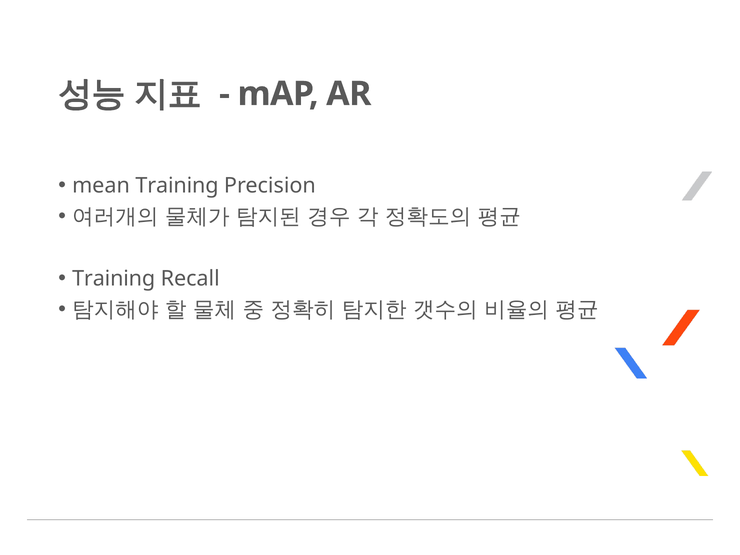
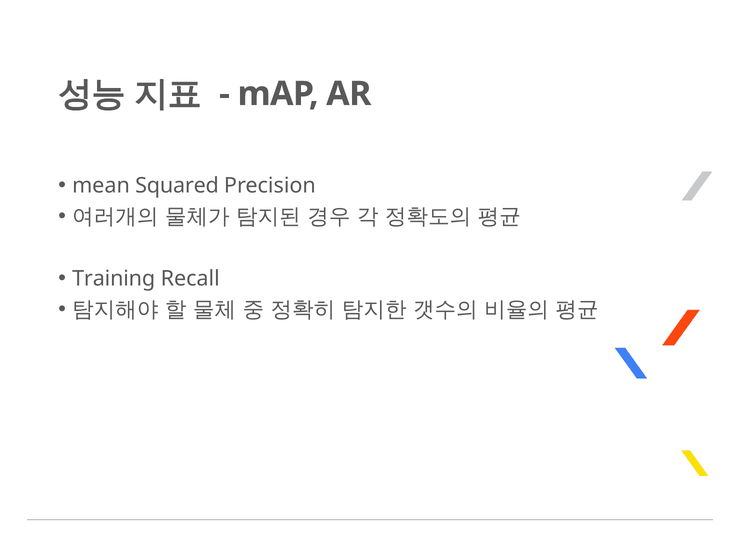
mean Training: Training -> Squared (177, 185)
